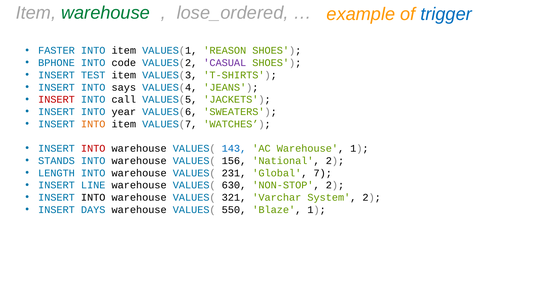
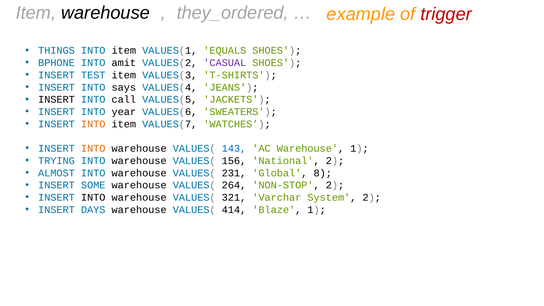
warehouse colour: green -> black (105, 13)
lose_ordered: lose_ordered -> they_ordered (233, 13)
trigger colour: blue -> red (446, 14)
FASTER: FASTER -> THINGS (56, 51)
REASON: REASON -> EQUALS (225, 51)
code: code -> amit (124, 63)
INSERT colour: red -> black (56, 100)
INTO colour: red -> orange (93, 149)
STANDS: STANDS -> TRYING (56, 161)
LENGTH: LENGTH -> ALMOST (56, 173)
7: 7 -> 8 (323, 173)
LINE: LINE -> SOME (93, 185)
630: 630 -> 264 (234, 185)
550: 550 -> 414 (234, 210)
